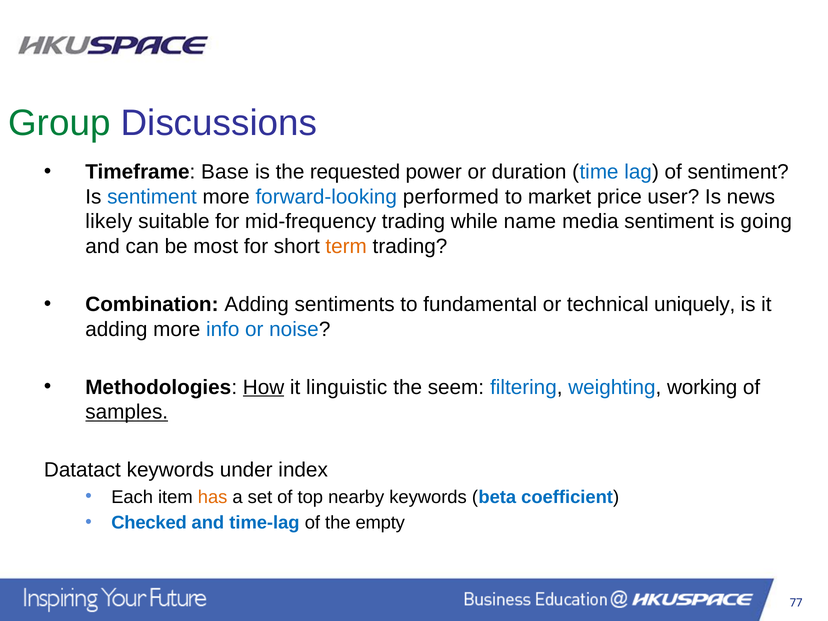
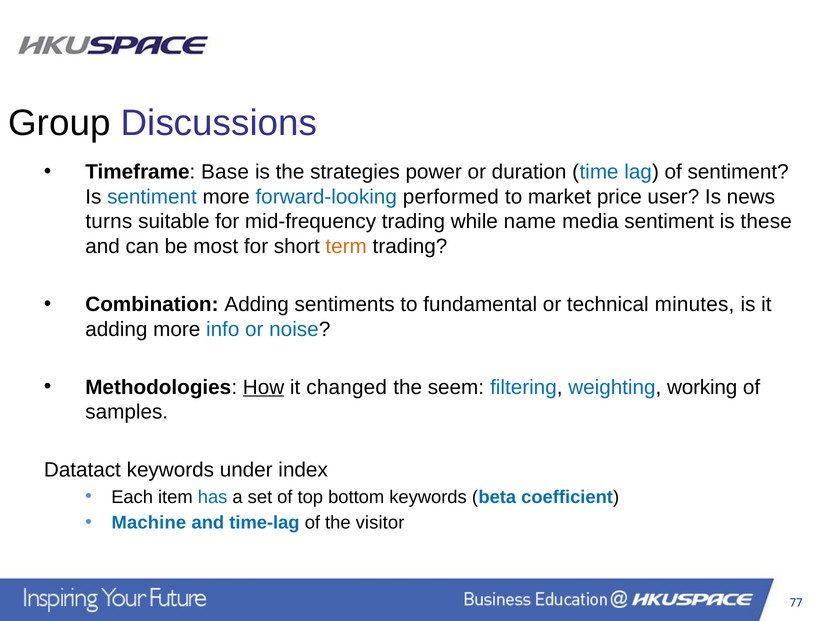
Group colour: green -> black (59, 123)
requested: requested -> strategies (355, 172)
likely: likely -> turns (109, 222)
going: going -> these (766, 222)
uniquely: uniquely -> minutes (694, 304)
linguistic: linguistic -> changed (347, 387)
samples underline: present -> none (127, 412)
has colour: orange -> blue (213, 497)
nearby: nearby -> bottom (356, 497)
Checked: Checked -> Machine (149, 523)
empty: empty -> visitor (380, 523)
